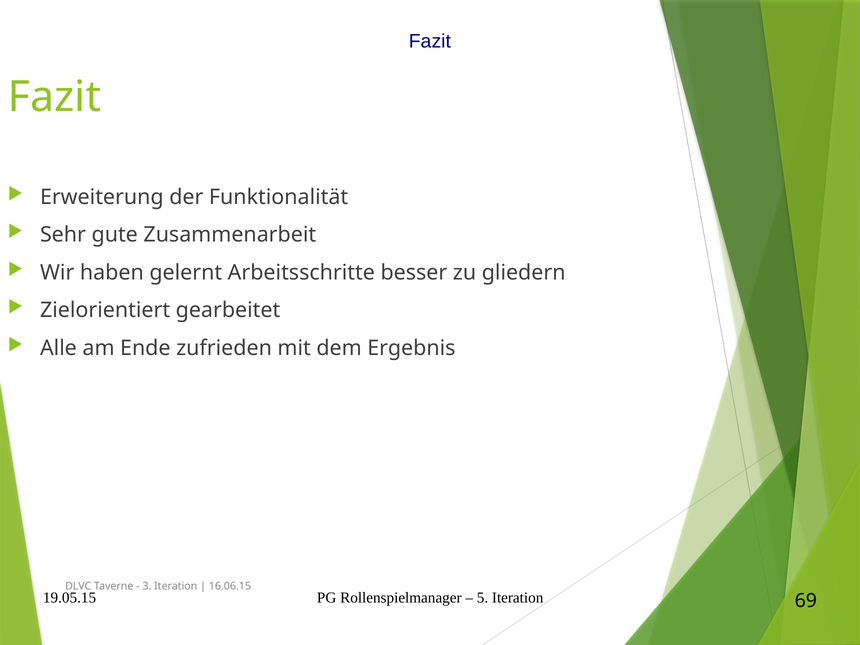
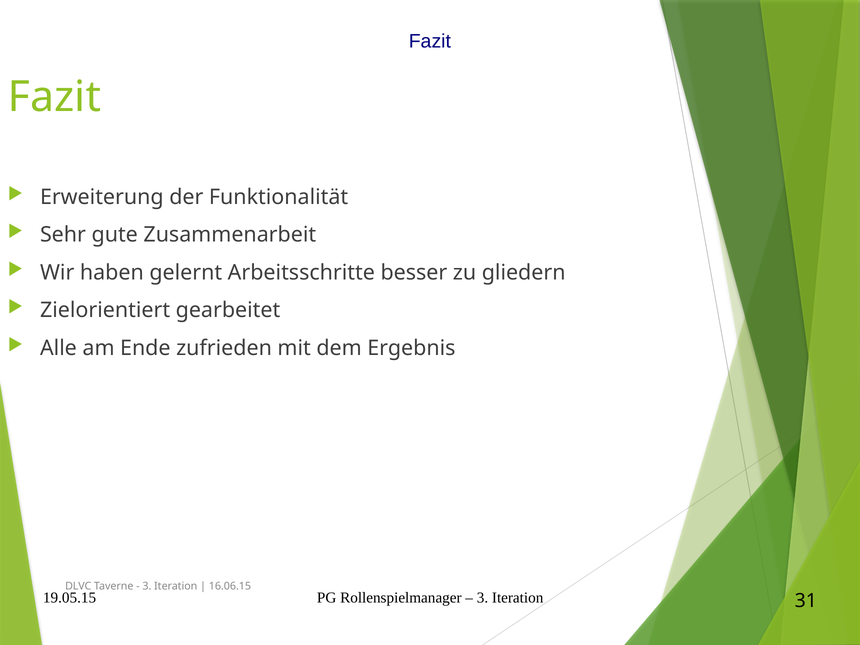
5: 5 -> 3 (482, 598)
69: 69 -> 31 (806, 601)
